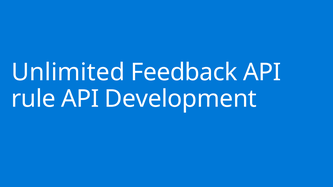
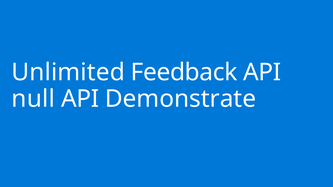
rule: rule -> null (33, 99)
Development: Development -> Demonstrate (180, 99)
